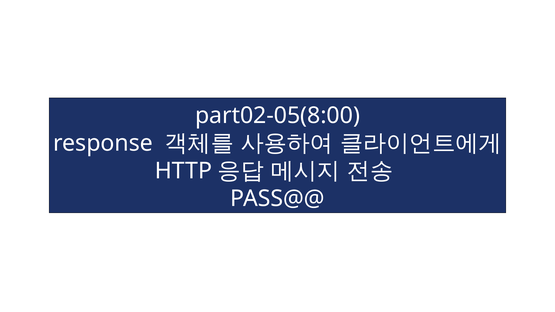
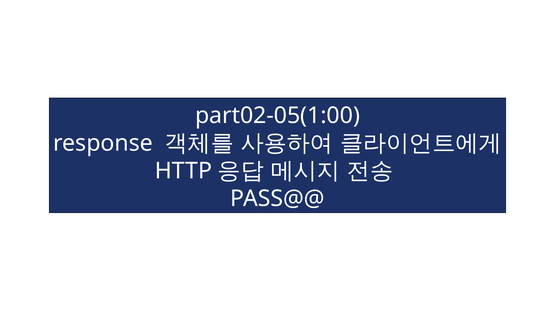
part02-05(8:00: part02-05(8:00 -> part02-05(1:00 (277, 115)
